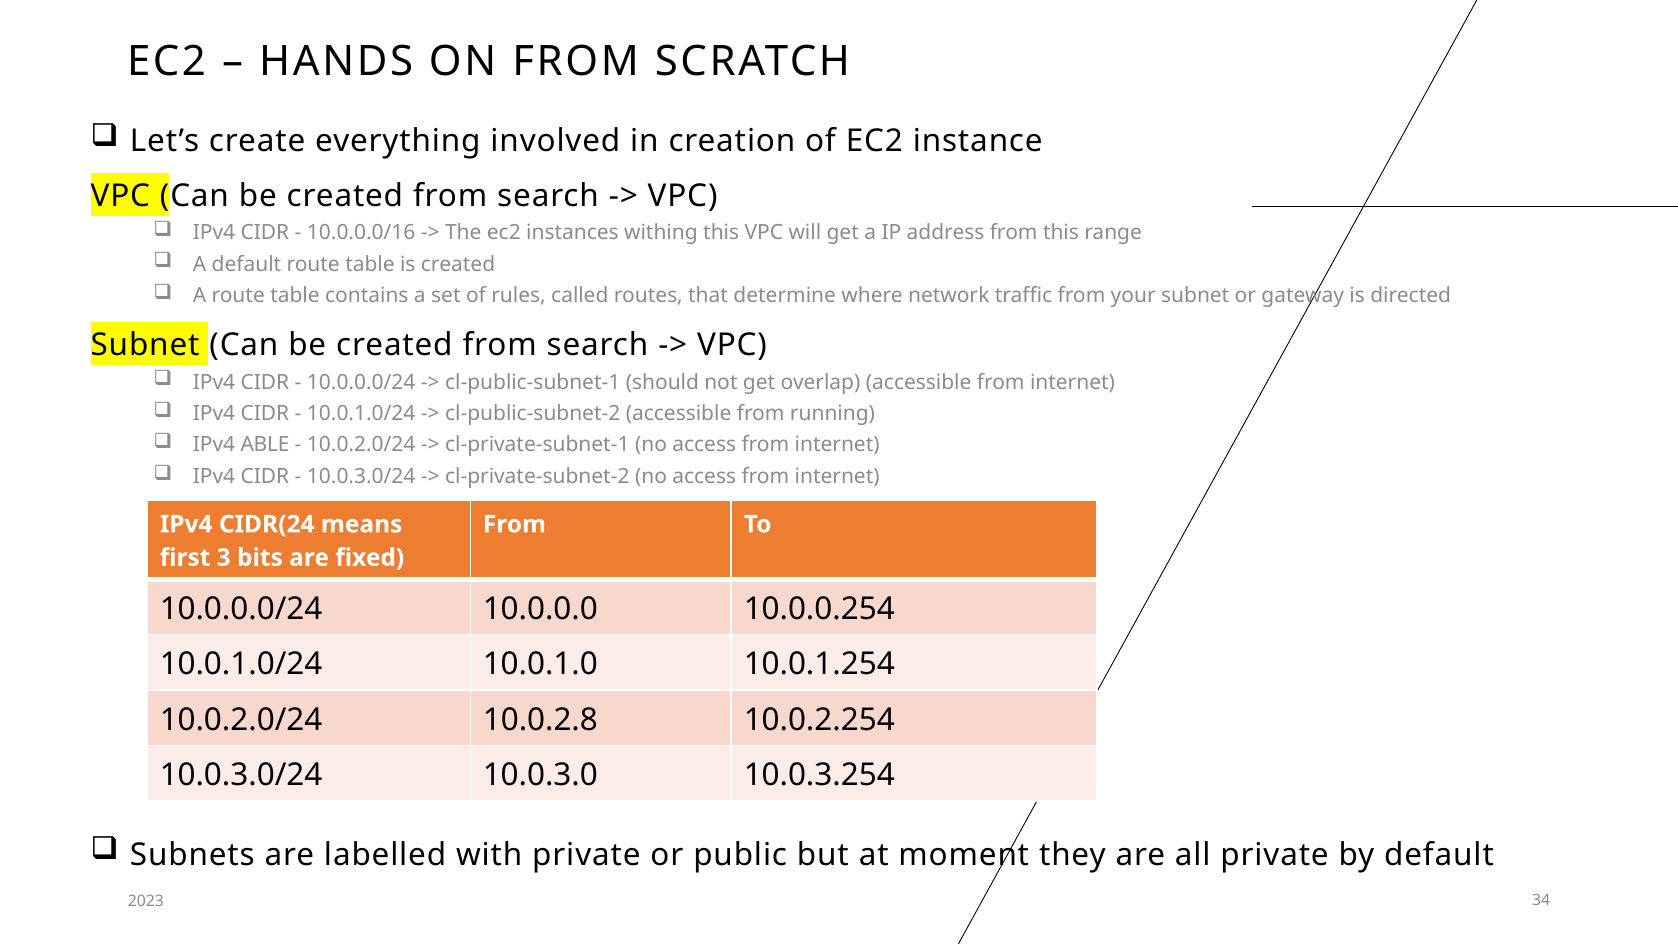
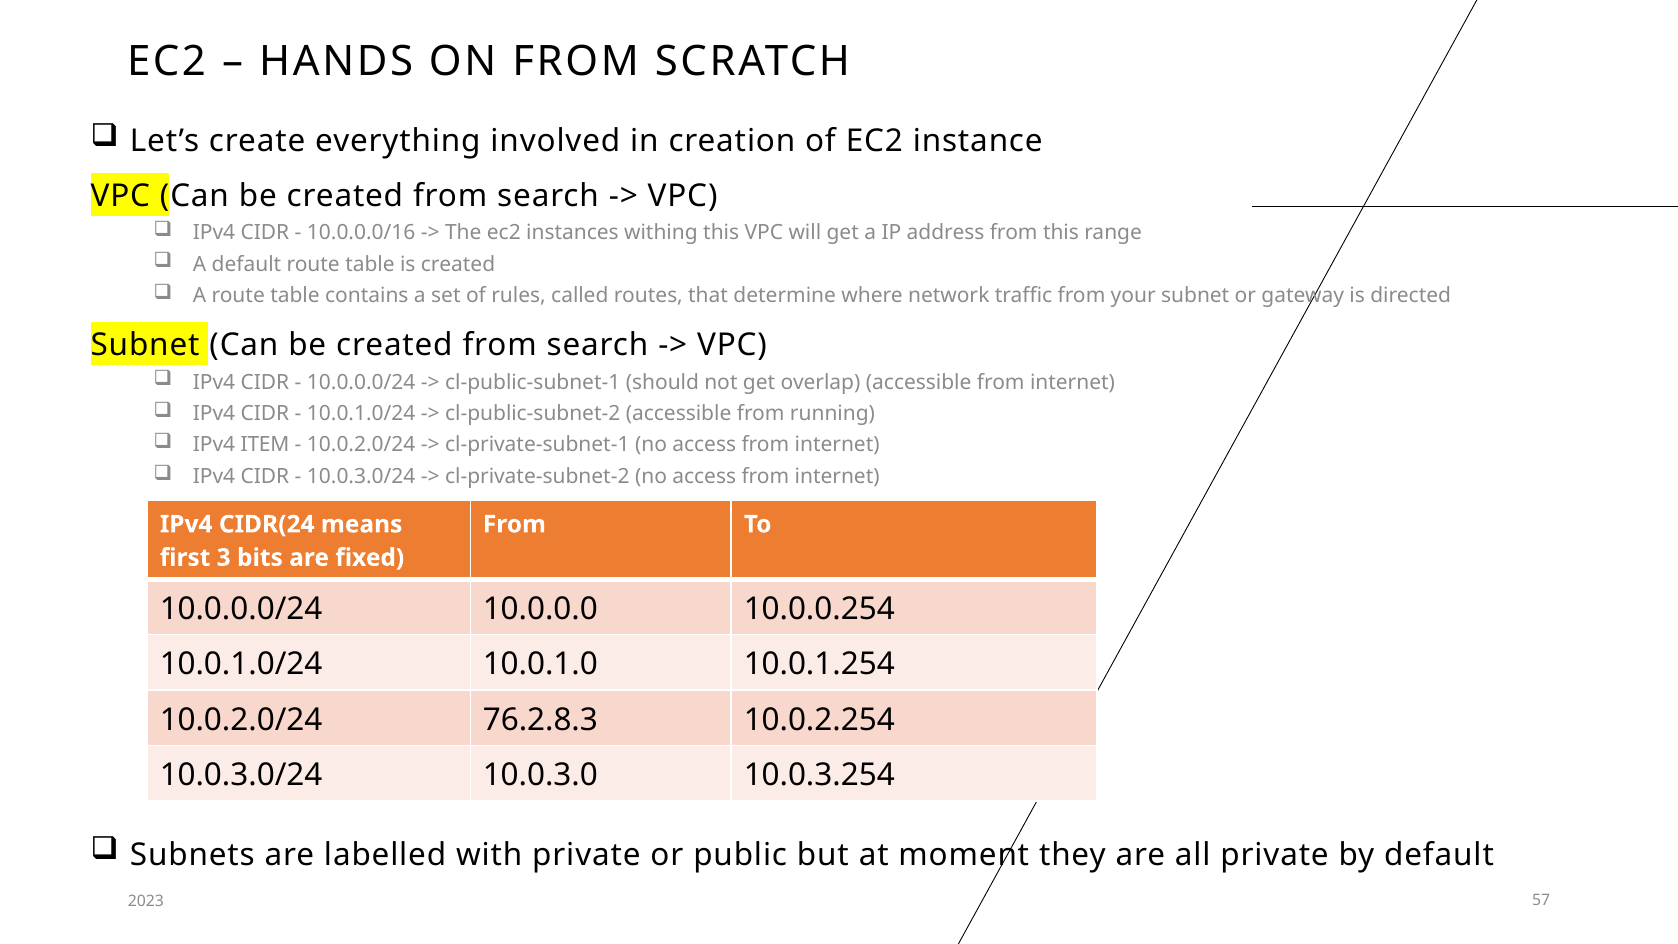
ABLE: ABLE -> ITEM (265, 445)
10.0.2.8: 10.0.2.8 -> 76.2.8.3 (540, 720)
34: 34 -> 57 (1541, 900)
